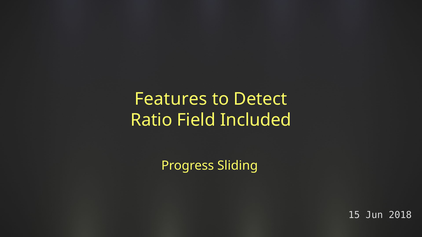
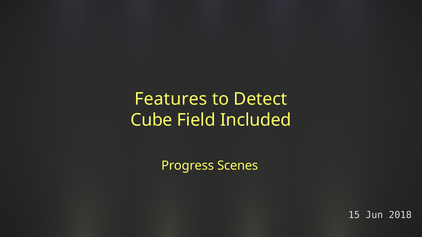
Ratio: Ratio -> Cube (151, 120)
Sliding: Sliding -> Scenes (238, 166)
